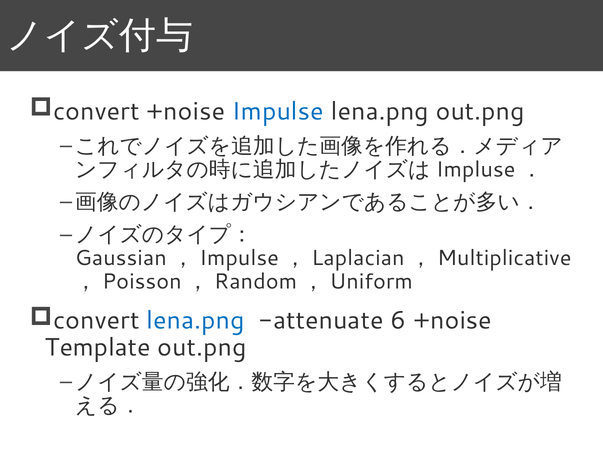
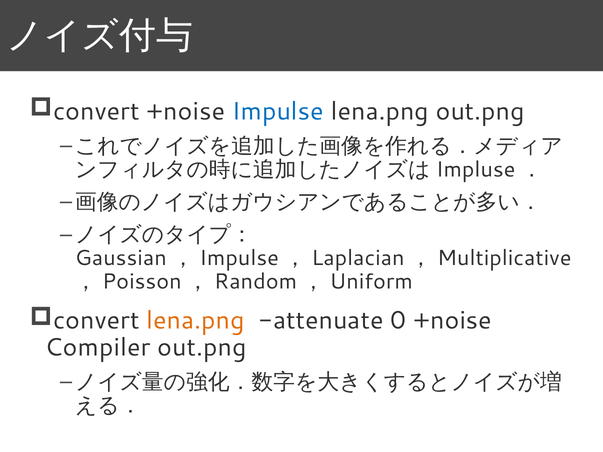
lena.png colour: blue -> orange (195, 321)
6: 6 -> 0 (398, 321)
Template: Template -> Compiler (98, 348)
